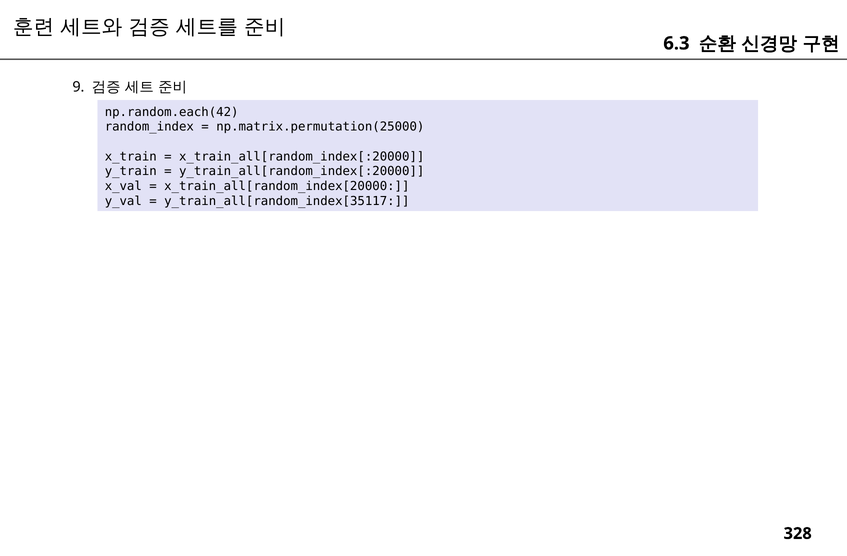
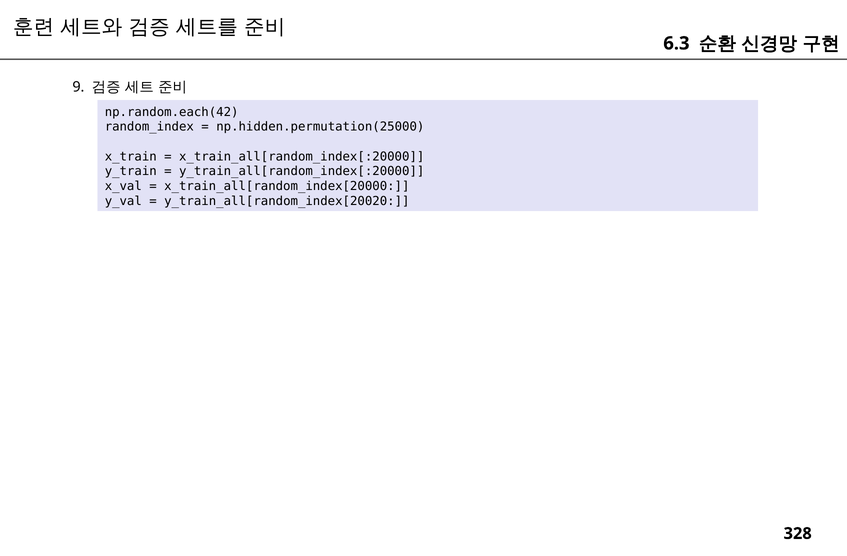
np.matrix.permutation(25000: np.matrix.permutation(25000 -> np.hidden.permutation(25000 (320, 127)
y_train_all[random_index[35117: y_train_all[random_index[35117 -> y_train_all[random_index[20020 (287, 201)
